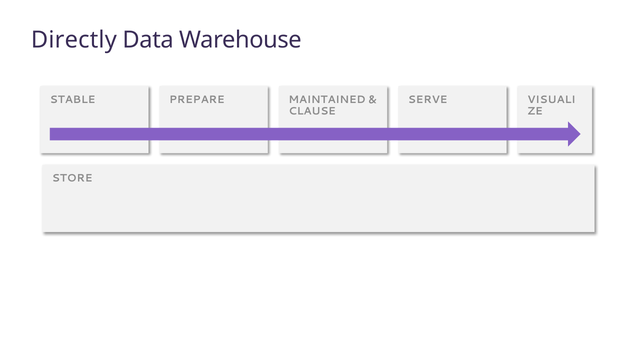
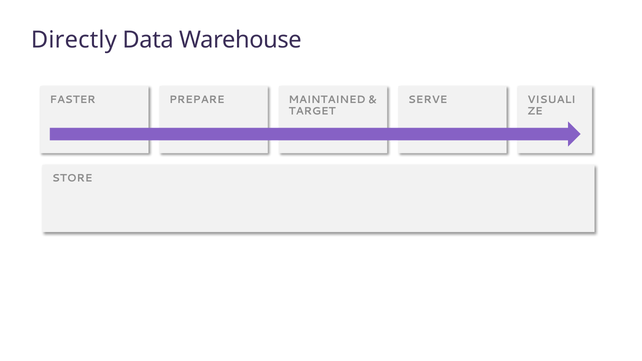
STABLE: STABLE -> FASTER (73, 100)
CLAUSE: CLAUSE -> TARGET (312, 111)
